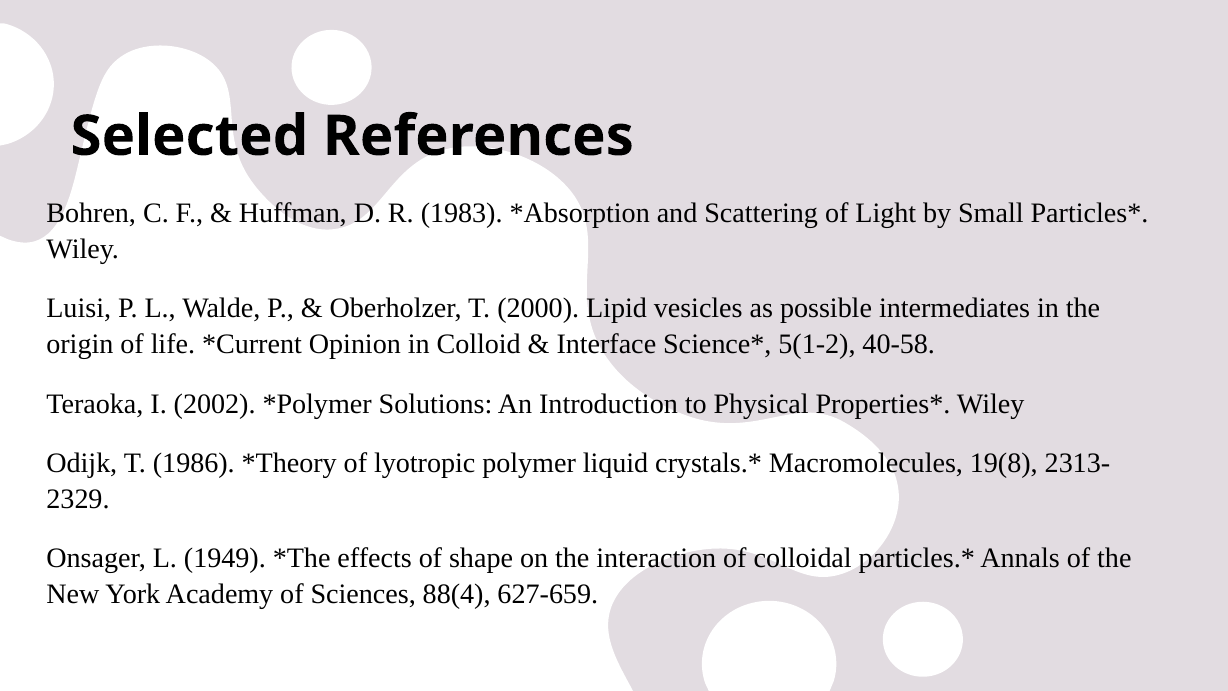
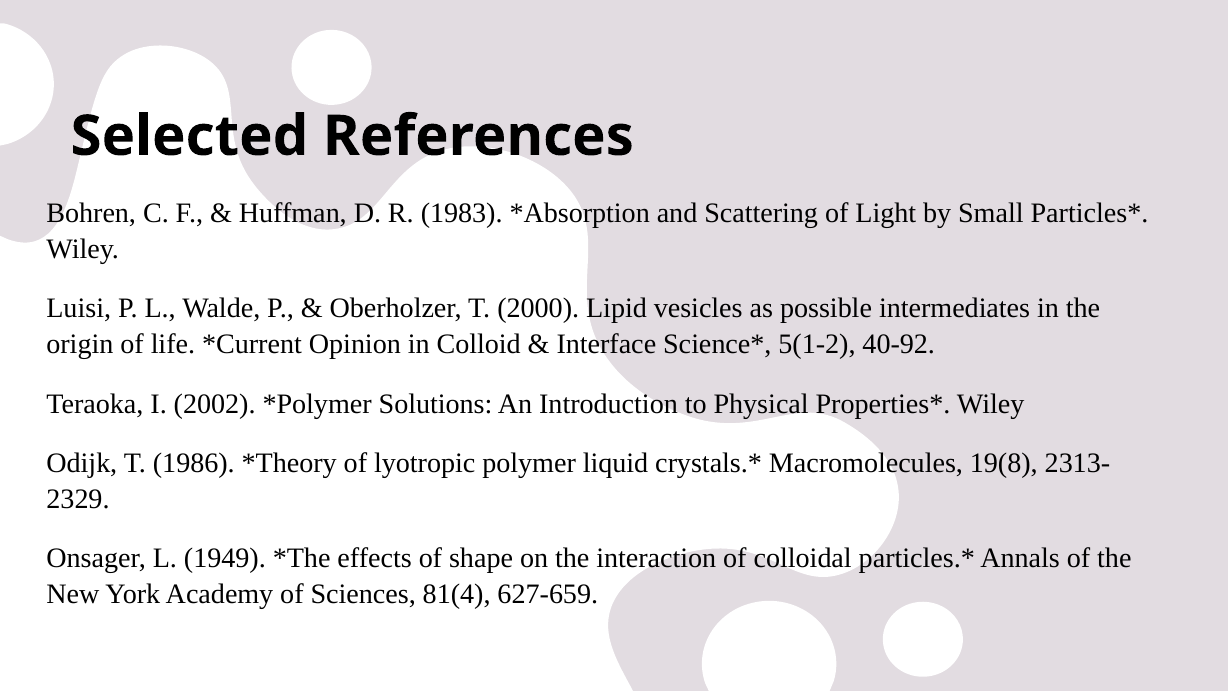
40-58: 40-58 -> 40-92 (899, 344)
88(4: 88(4 -> 81(4 (457, 594)
